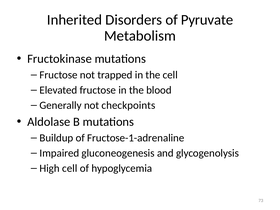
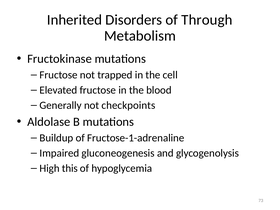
Pyruvate: Pyruvate -> Through (207, 20)
High cell: cell -> this (70, 168)
